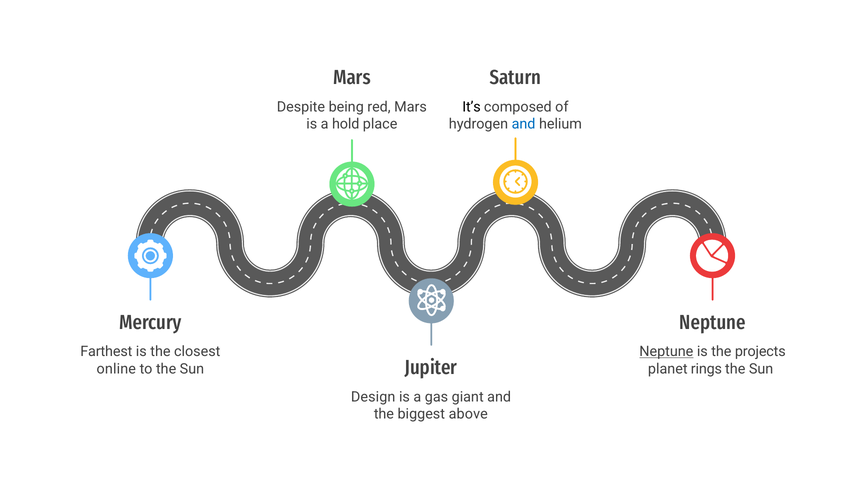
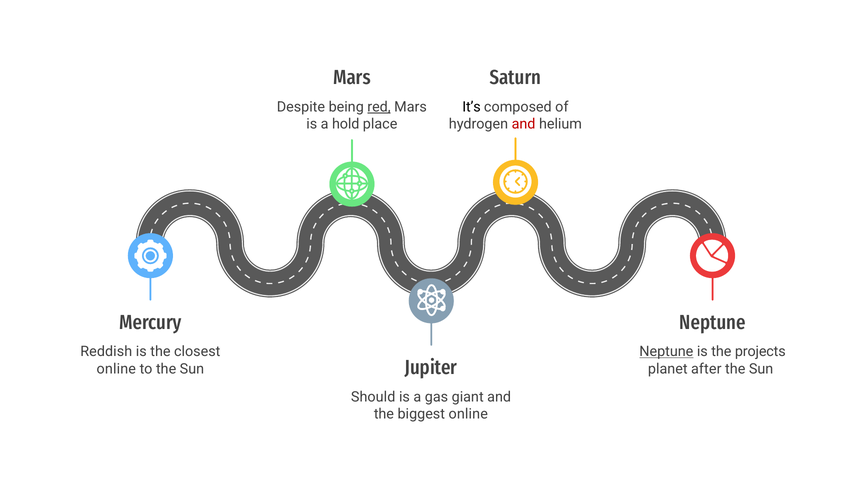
red underline: none -> present (379, 107)
and colour: blue -> red (524, 124)
Farthest: Farthest -> Reddish (106, 352)
rings: rings -> after (706, 369)
Design: Design -> Should (373, 397)
biggest above: above -> online (468, 414)
